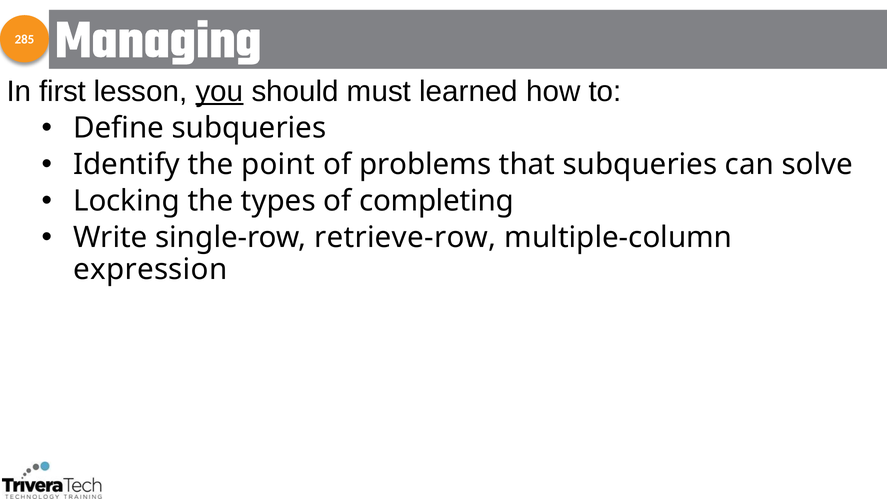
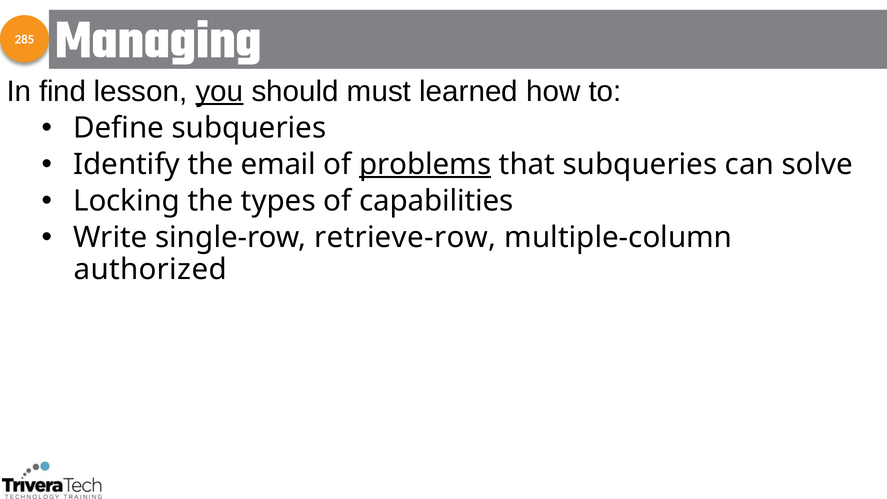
first: first -> find (63, 91)
point: point -> email (278, 164)
problems underline: none -> present (425, 164)
completing: completing -> capabilities (436, 201)
expression: expression -> authorized (150, 269)
